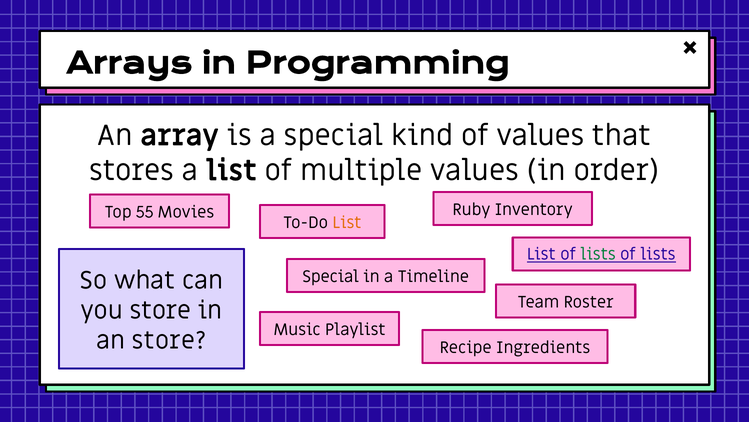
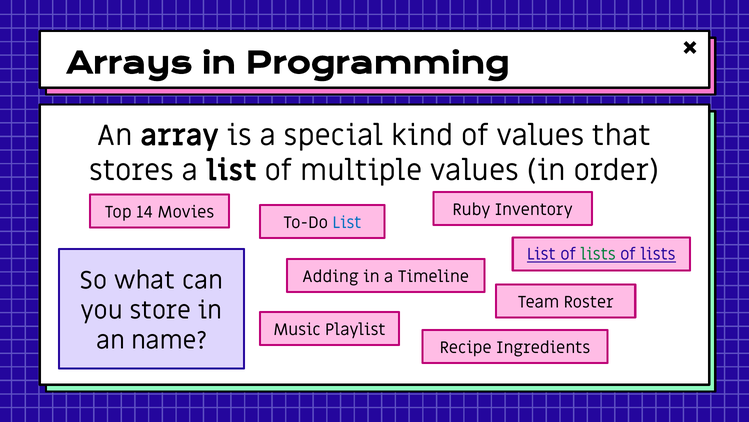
55: 55 -> 14 (145, 212)
List colour: orange -> blue (347, 222)
Special: Special -> Adding (331, 276)
an store: store -> name (169, 340)
